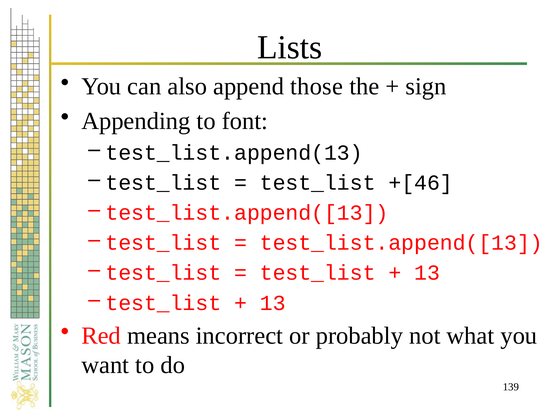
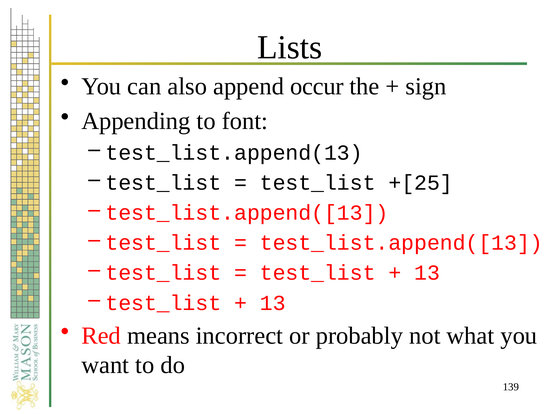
those: those -> occur (317, 87)
+[46: +[46 -> +[25 (421, 183)
